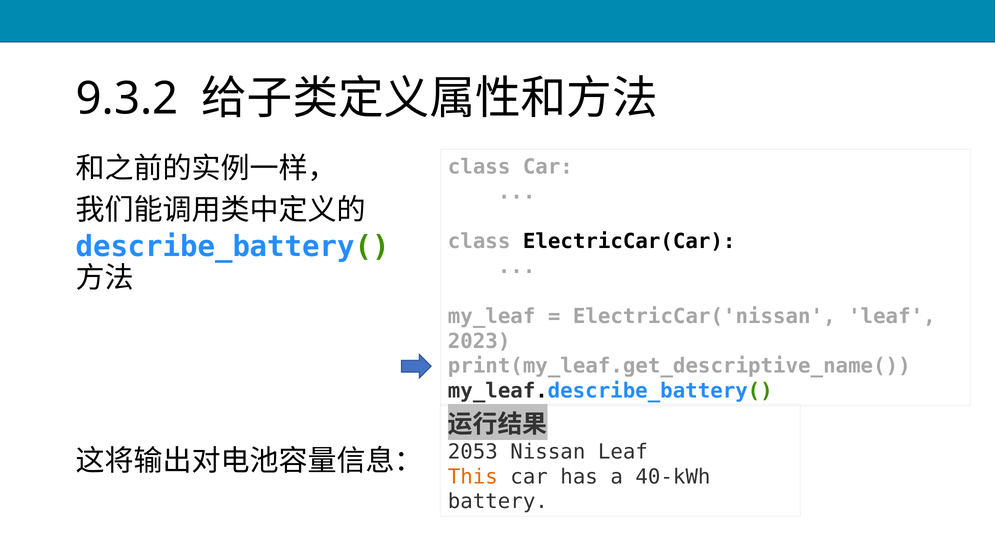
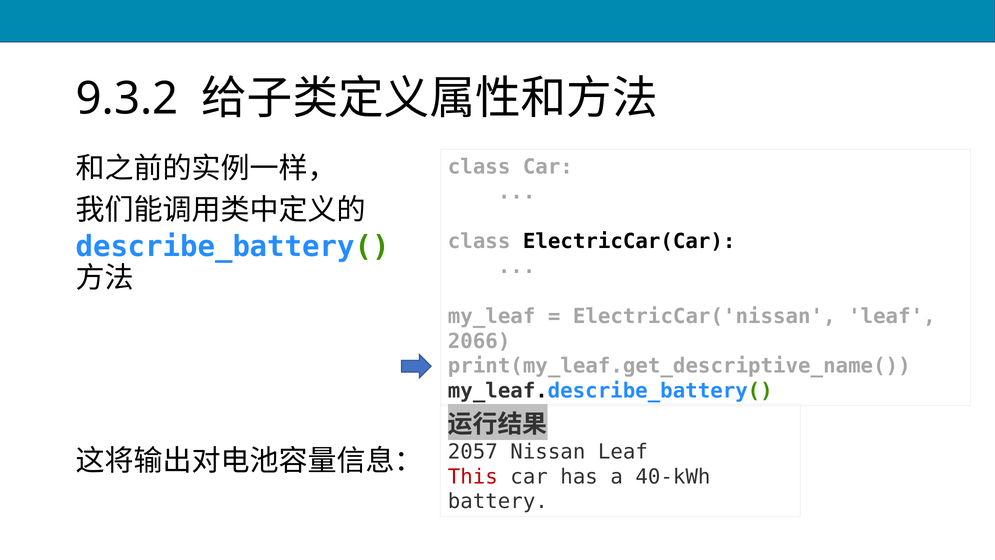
2023: 2023 -> 2066 (479, 341)
2053: 2053 -> 2057 (473, 452)
This colour: orange -> red (473, 476)
